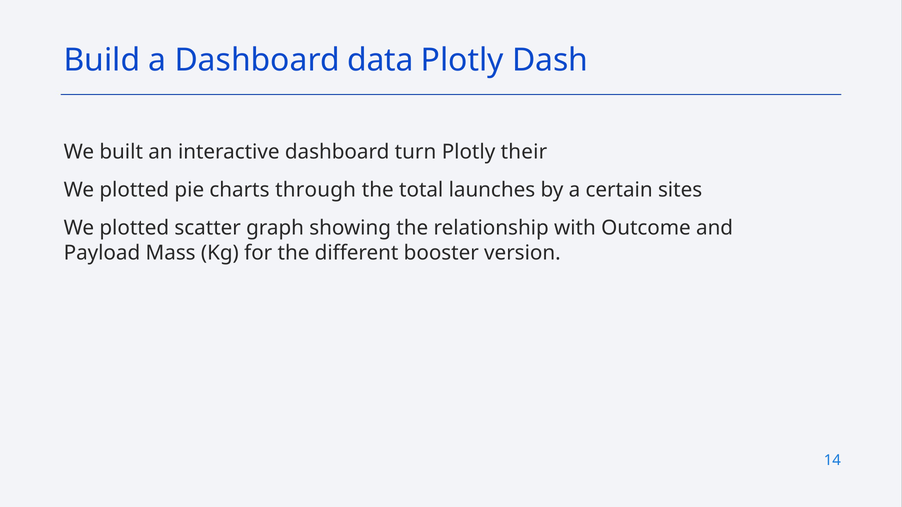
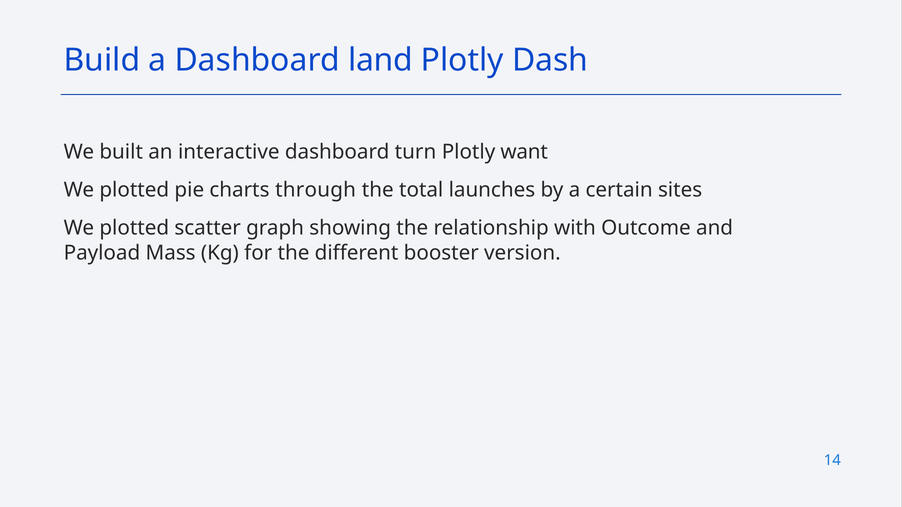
data: data -> land (380, 60)
their: their -> want (524, 152)
